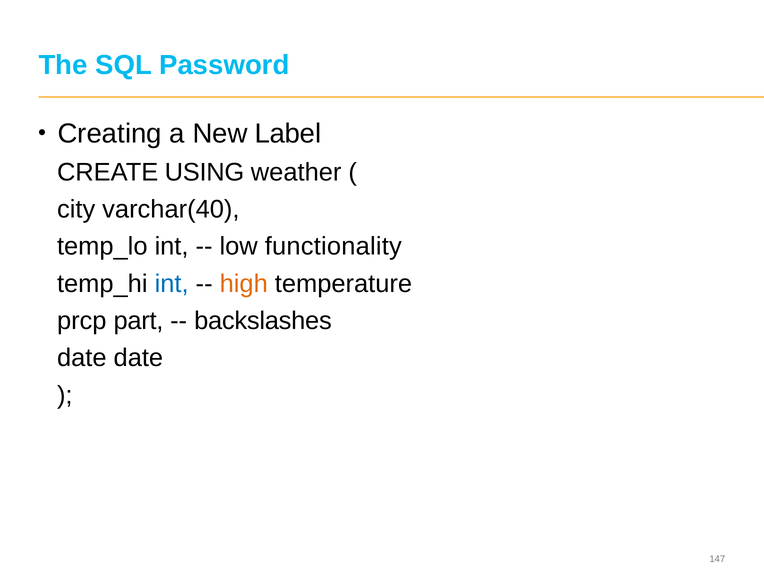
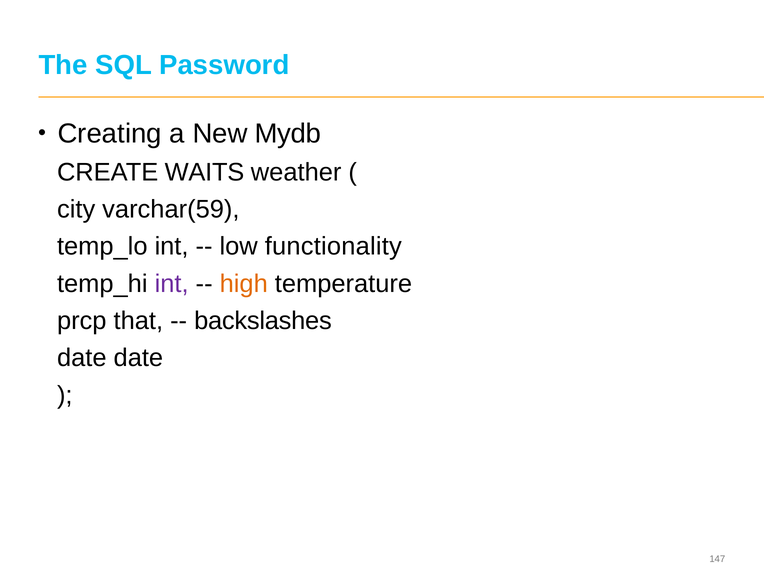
Label: Label -> Mydb (288, 134)
USING: USING -> WAITS (204, 172)
varchar(40: varchar(40 -> varchar(59 (171, 209)
int colour: blue -> purple (172, 284)
part: part -> that (138, 321)
